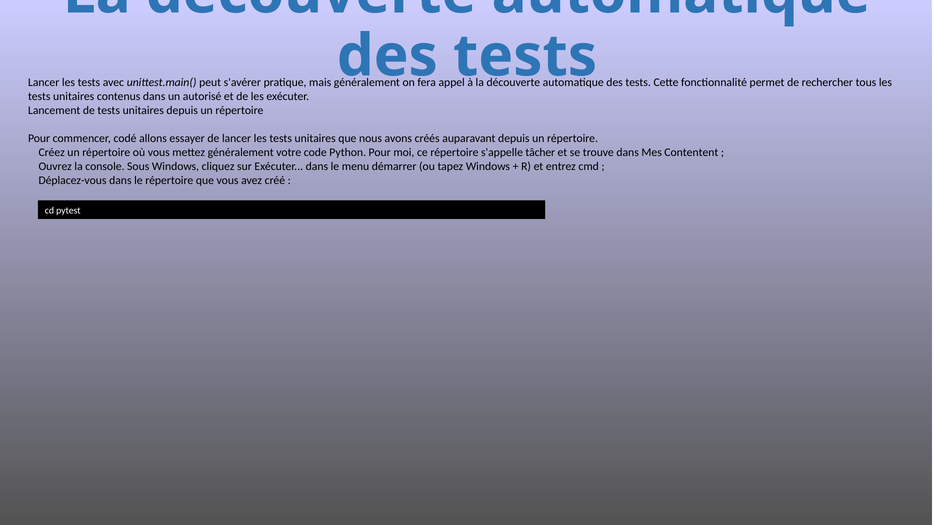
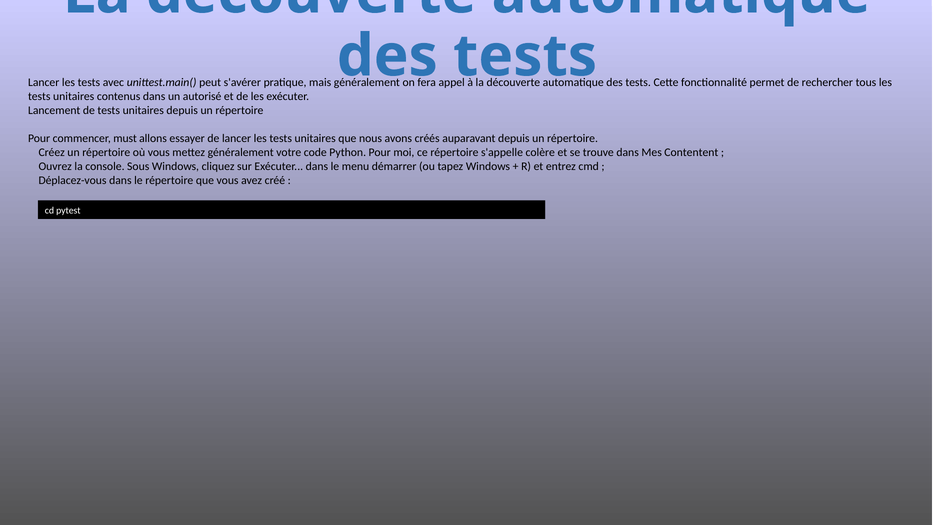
codé: codé -> must (125, 138)
tâcher: tâcher -> colère (540, 152)
